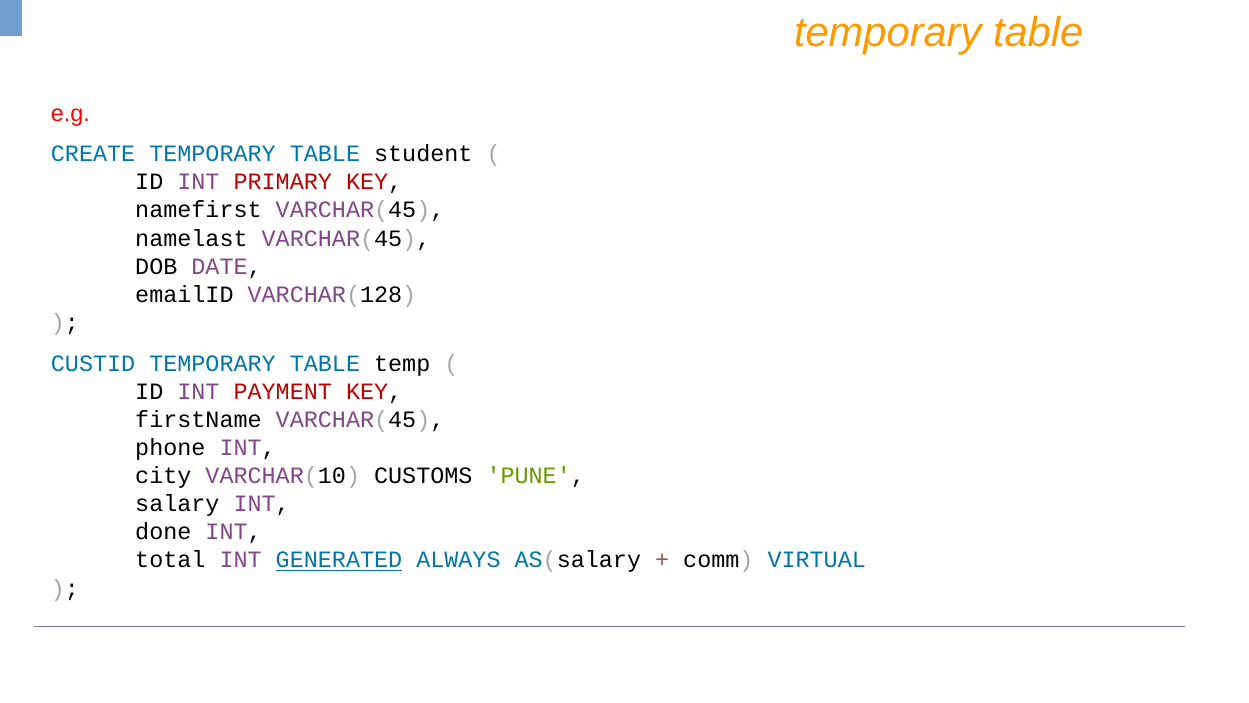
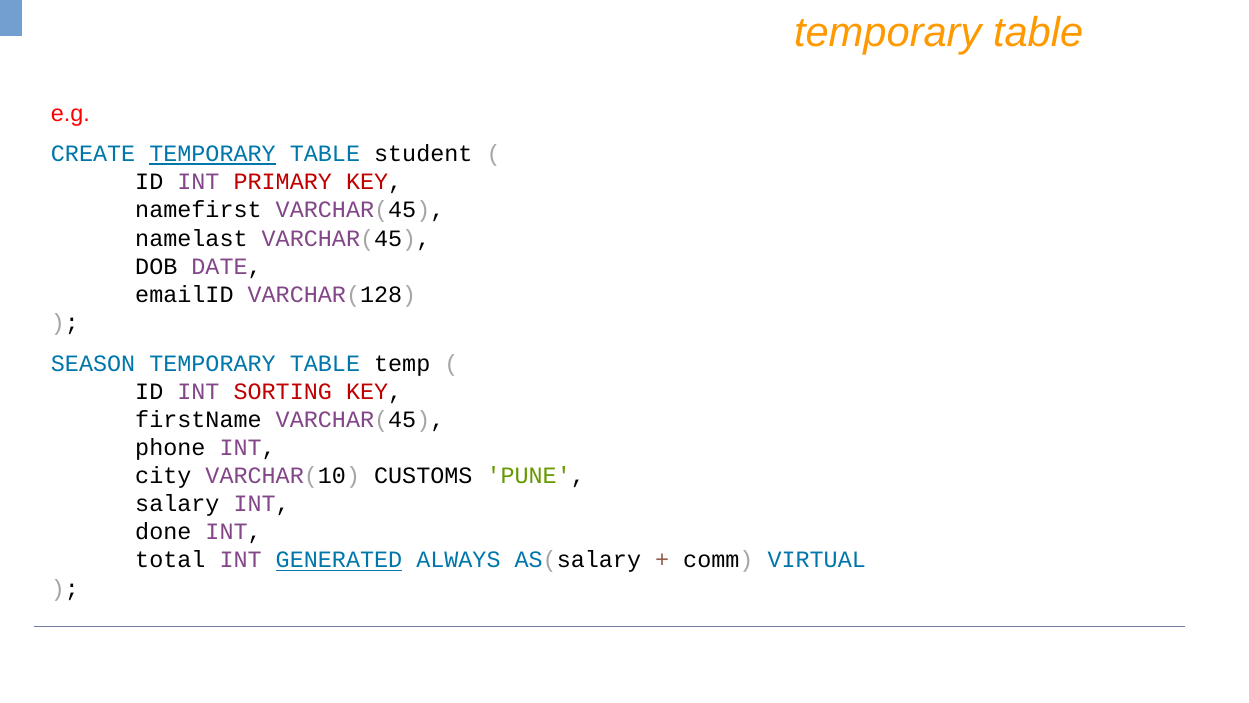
TEMPORARY underline: none -> present (213, 154)
CUSTID: CUSTID -> SEASON (93, 363)
PAYMENT: PAYMENT -> SORTING (283, 391)
